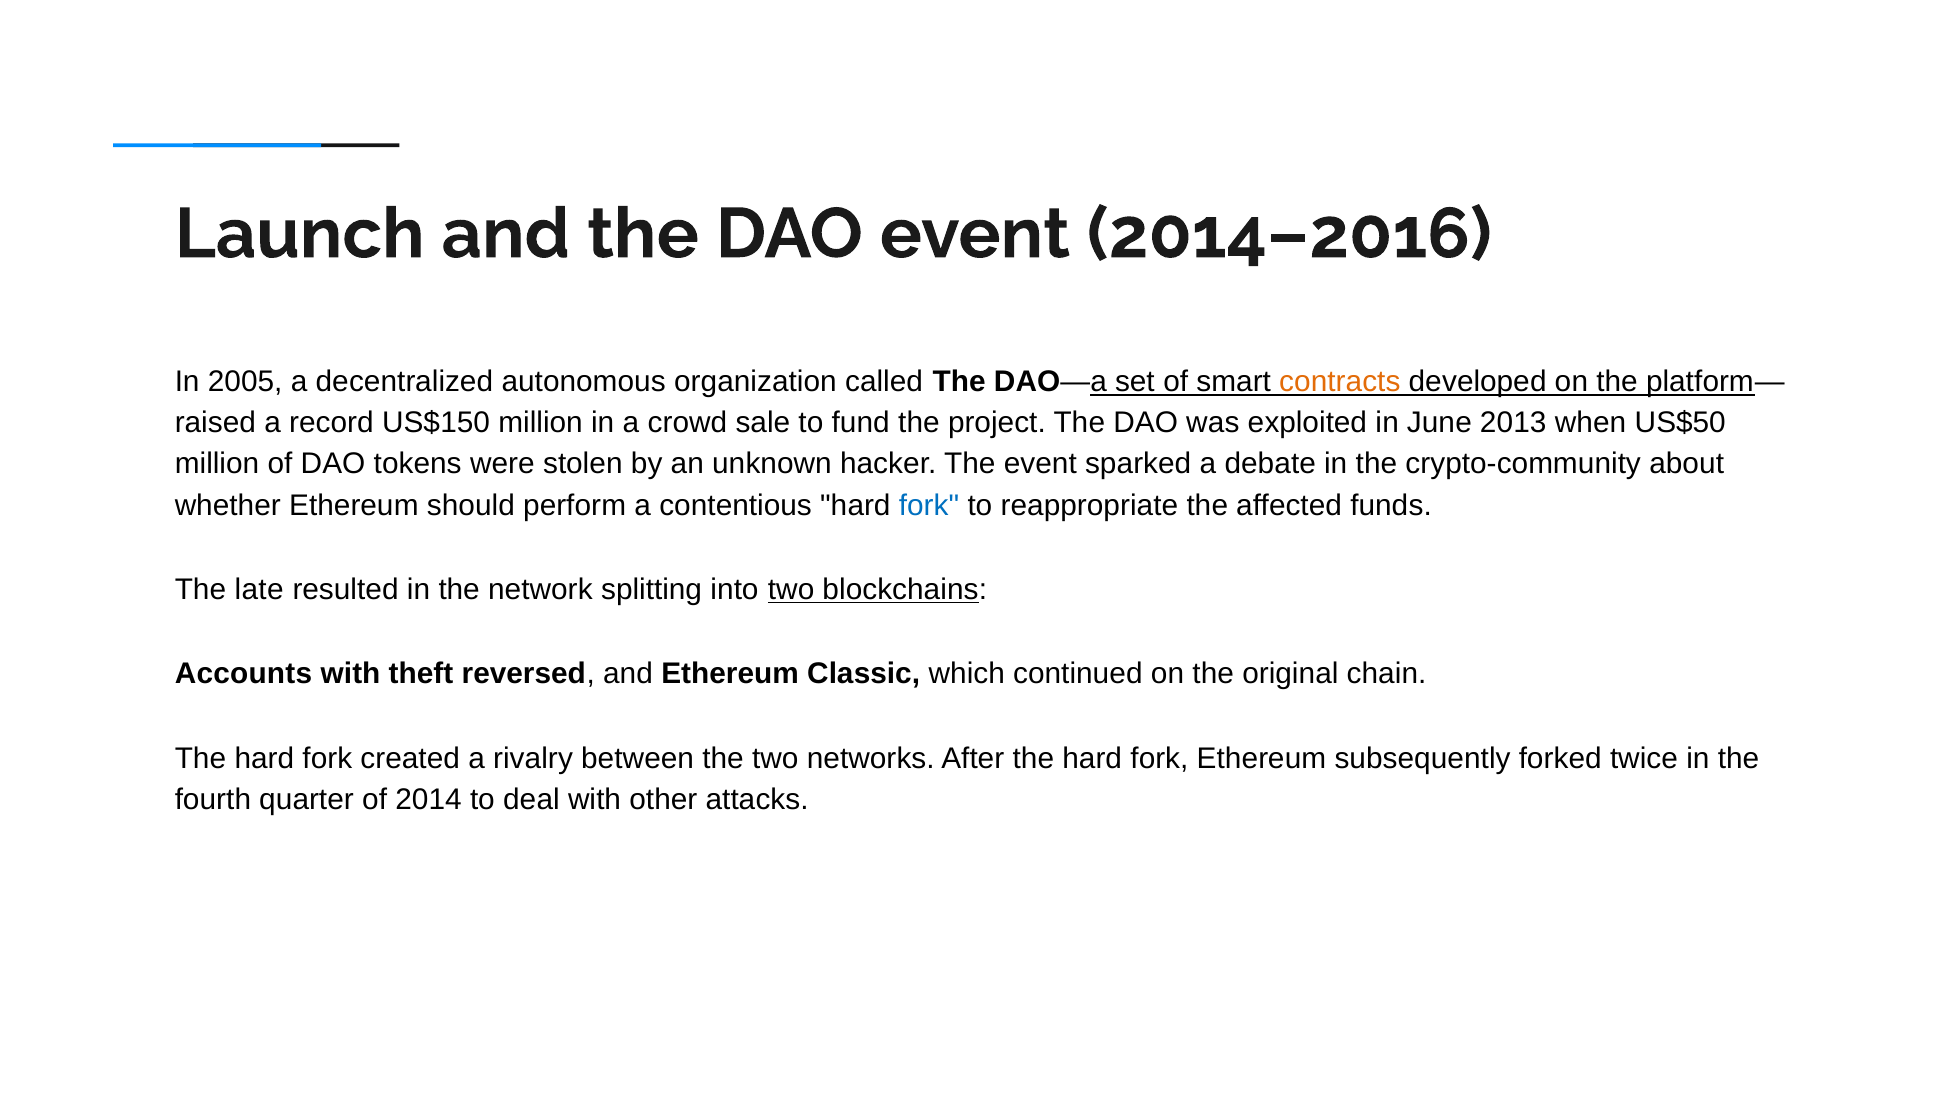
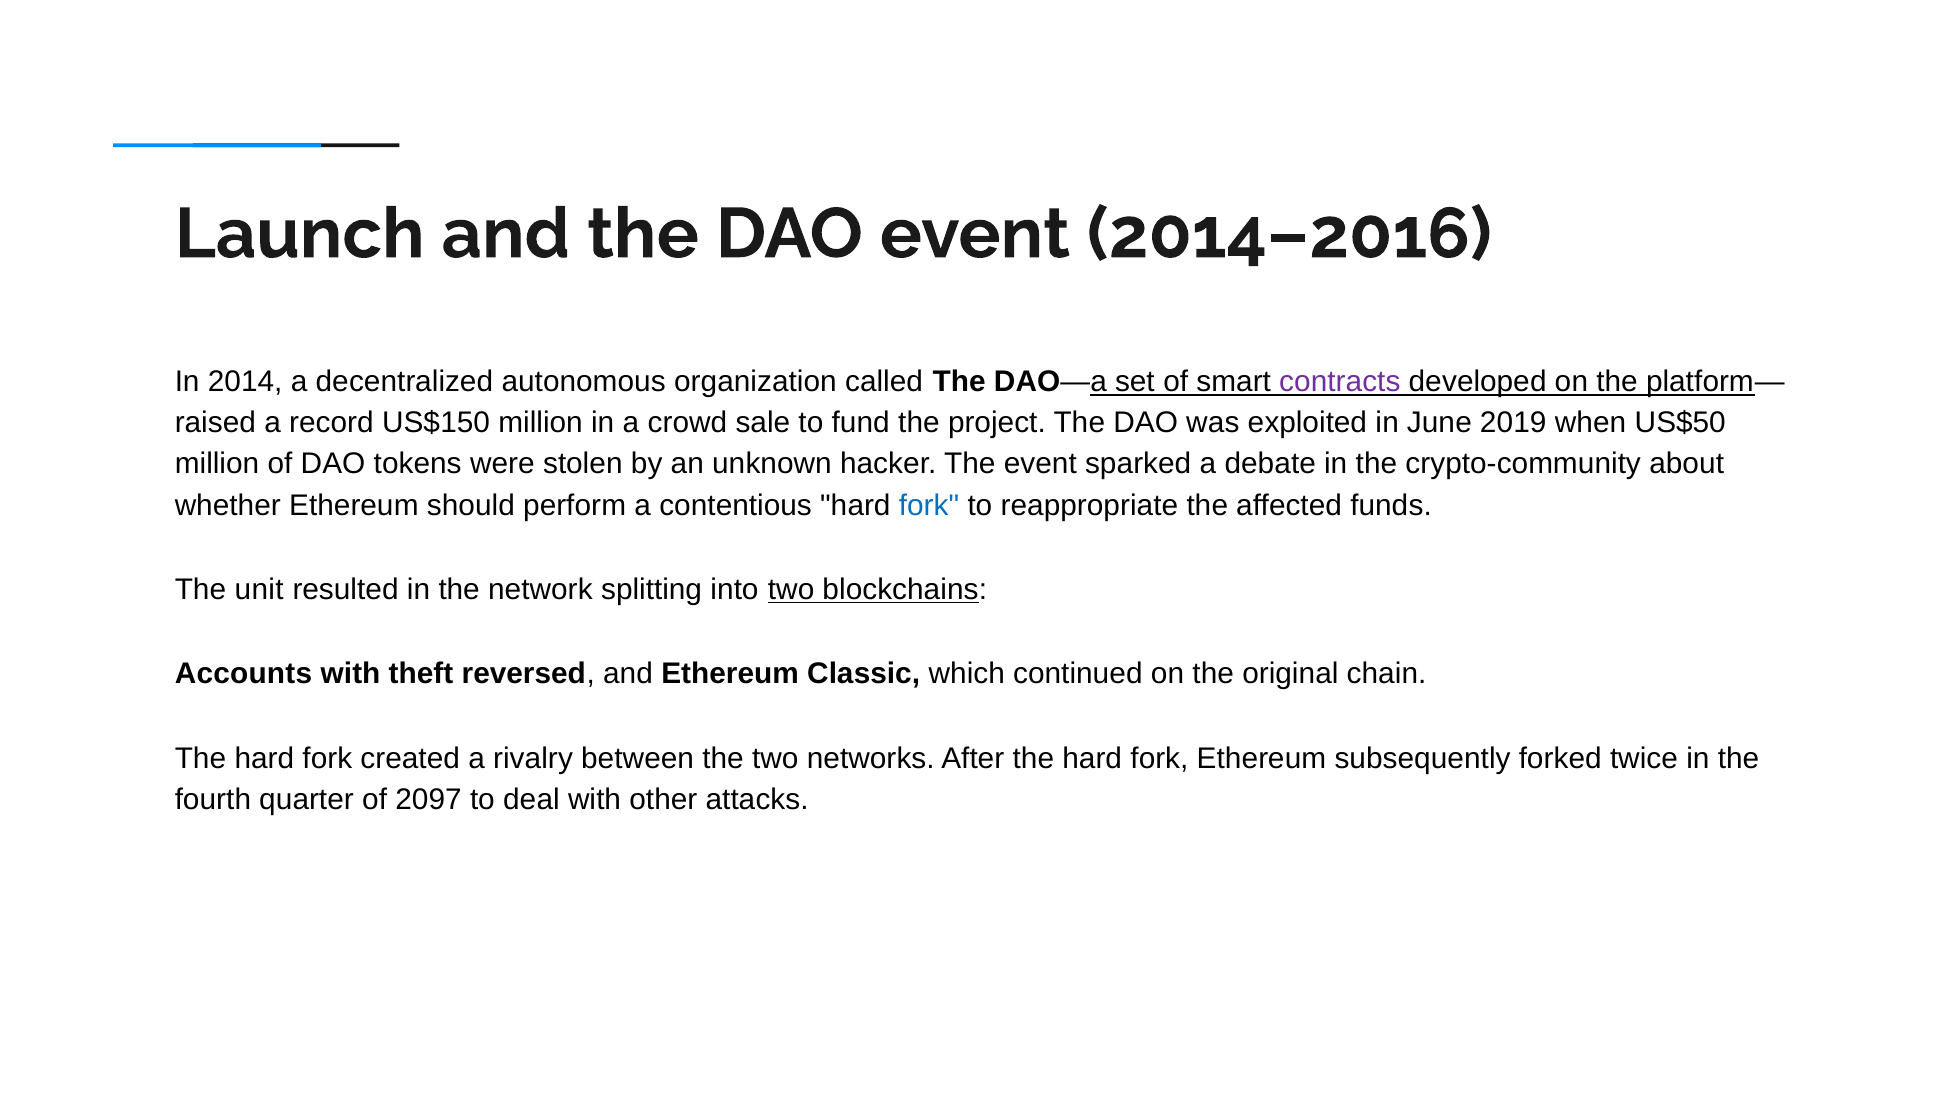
2005: 2005 -> 2014 (245, 382)
contracts colour: orange -> purple (1340, 382)
2013: 2013 -> 2019 (1513, 423)
late: late -> unit (259, 590)
2014: 2014 -> 2097 (429, 799)
